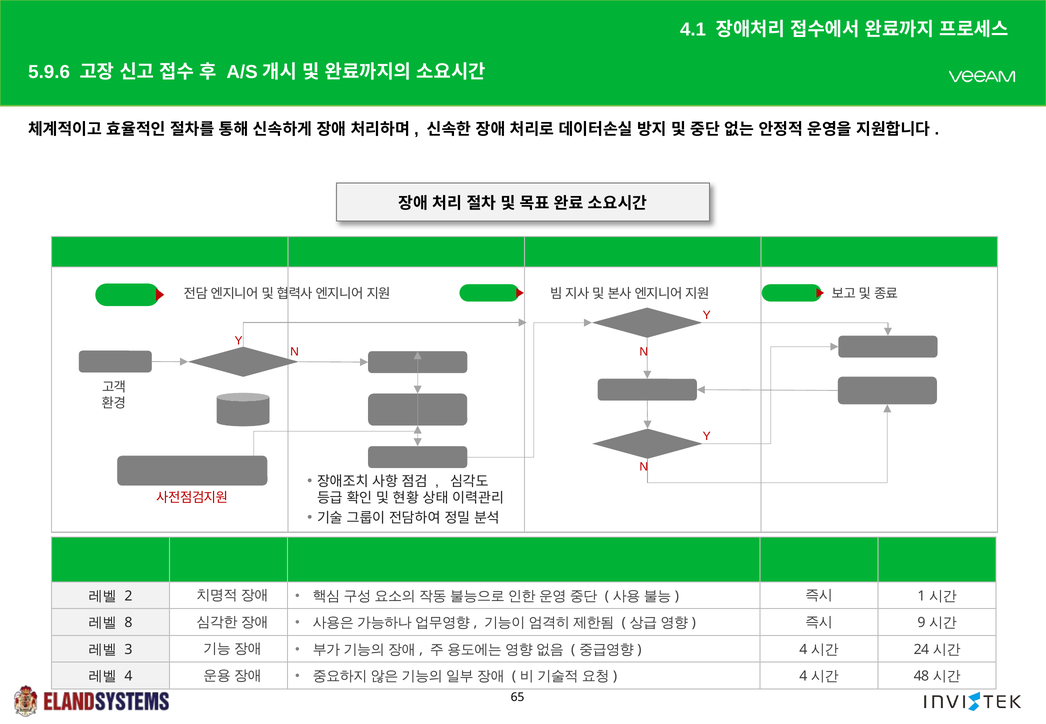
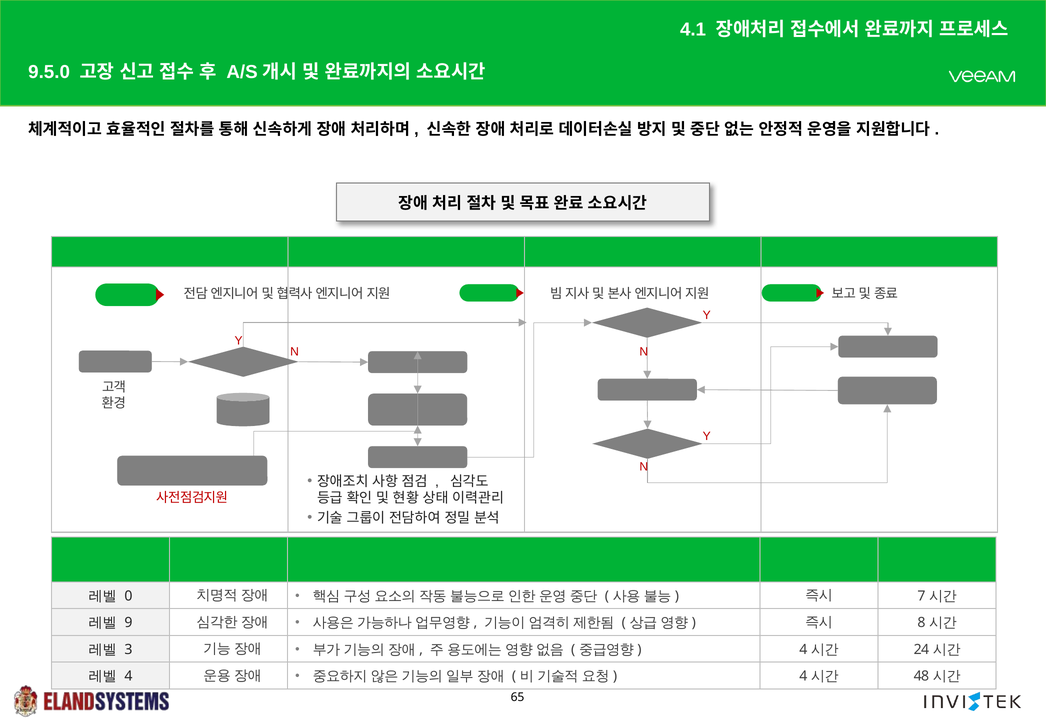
5.9.6: 5.9.6 -> 9.5.0 (49, 72)
2: 2 -> 0 (128, 596)
1: 1 -> 7 (922, 596)
8: 8 -> 9 (128, 623)
9: 9 -> 8 (922, 623)
